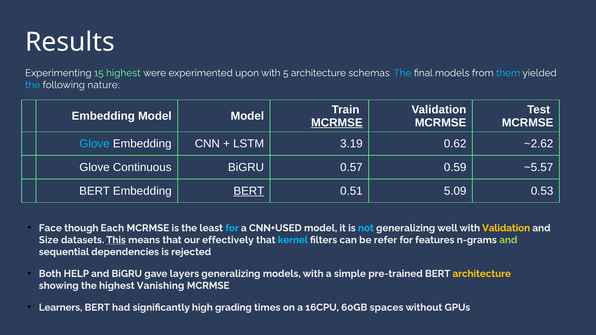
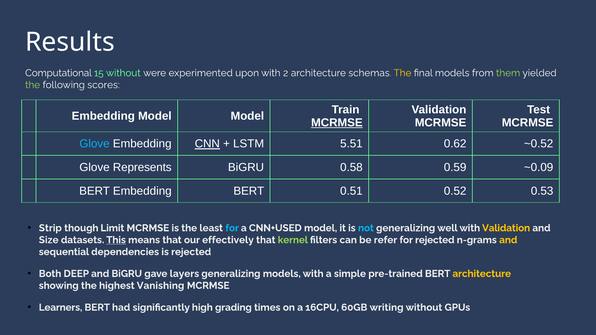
Experimenting: Experimenting -> Computational (58, 73)
15 highest: highest -> without (123, 73)
5: 5 -> 2 (286, 73)
The colour: light blue -> yellow (402, 73)
them colour: light blue -> light green (508, 73)
the colour: light blue -> light green (33, 85)
nature: nature -> scores (104, 85)
CNN underline: none -> present (207, 144)
3.19: 3.19 -> 5.51 (351, 144)
~2.62: ~2.62 -> ~0.52 (539, 144)
Continuous: Continuous -> Represents (142, 168)
0.57: 0.57 -> 0.58 (351, 168)
~5.57: ~5.57 -> ~0.09 (539, 168)
BERT underline: present -> none (249, 191)
5.09: 5.09 -> 0.52 (455, 191)
Face: Face -> Strip (50, 228)
Each: Each -> Limit (112, 228)
kernel colour: light blue -> light green (293, 240)
for features: features -> rejected (435, 240)
and colour: light green -> yellow (508, 240)
HELP: HELP -> DEEP (76, 274)
spaces: spaces -> writing (387, 308)
